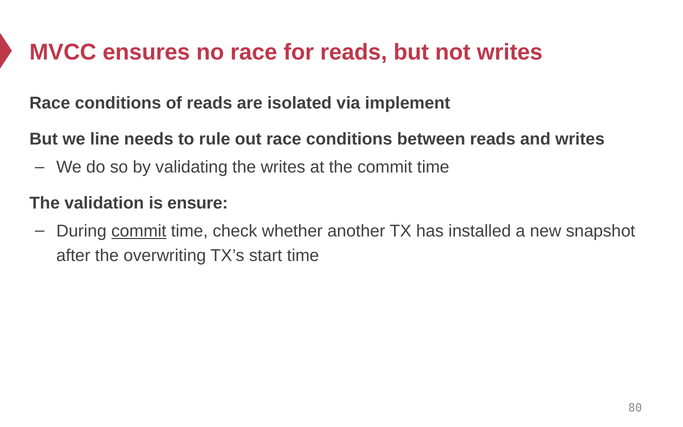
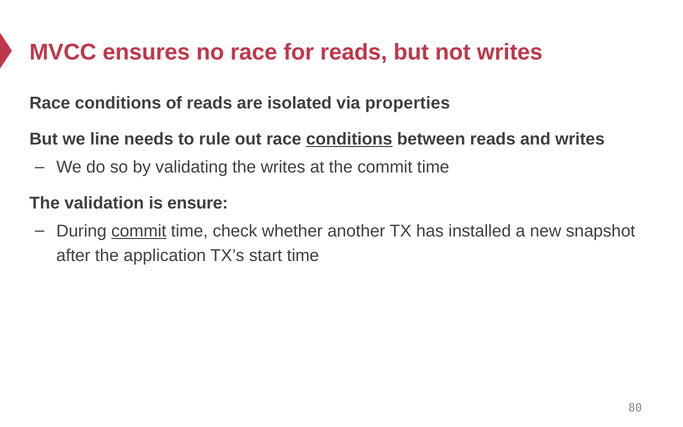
implement: implement -> properties (408, 103)
conditions underline: none -> present (349, 139)
overwriting: overwriting -> application (165, 256)
